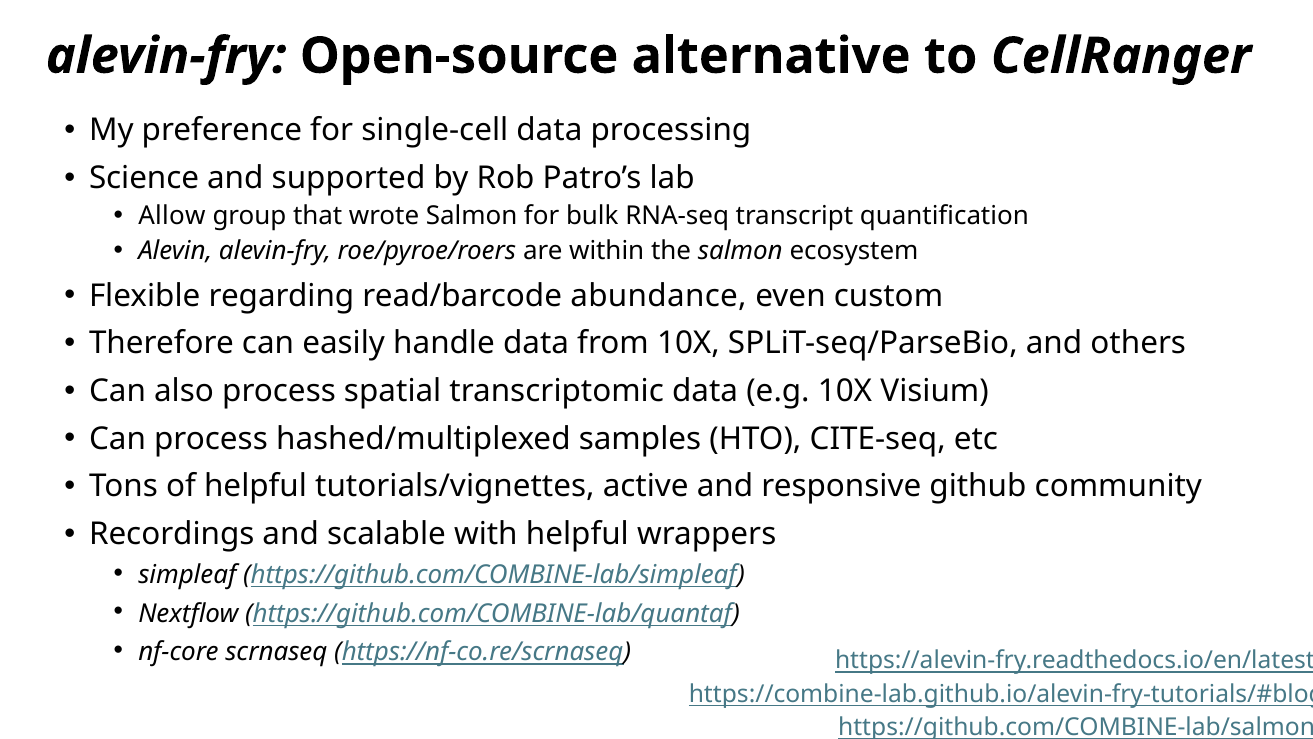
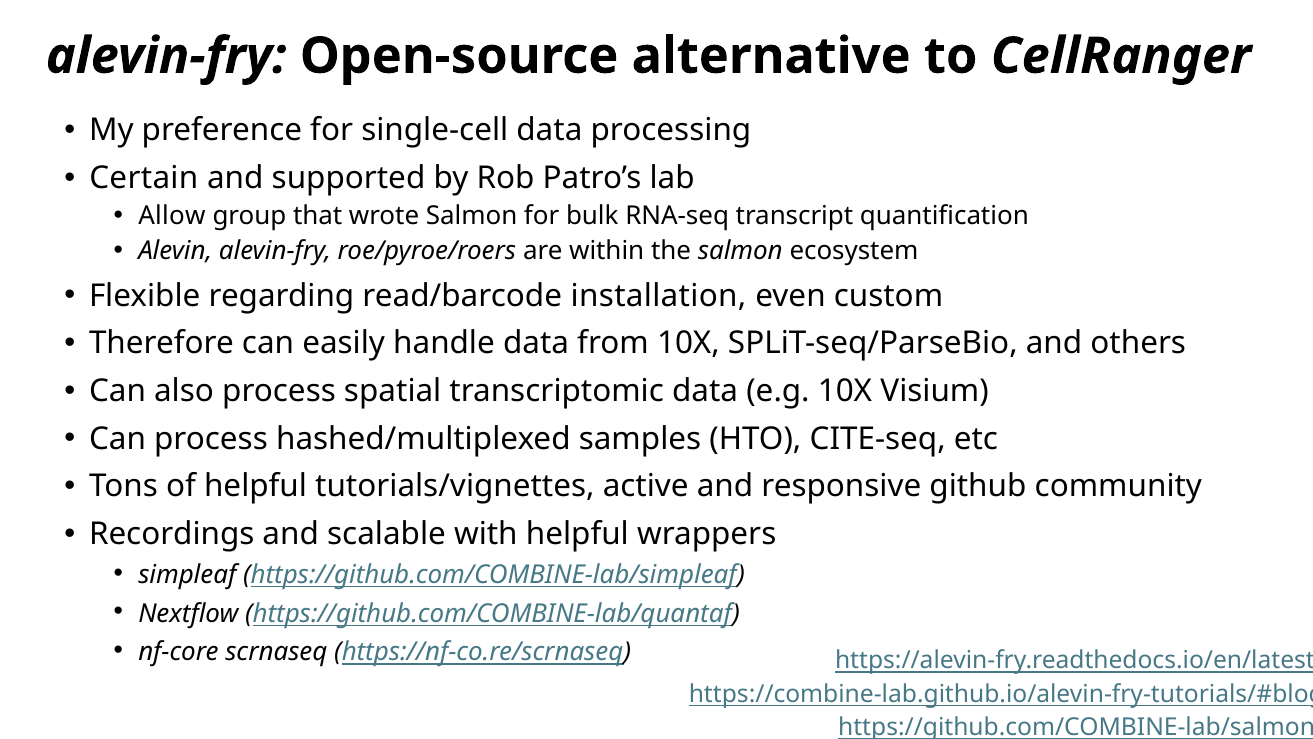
Science: Science -> Certain (144, 178)
abundance: abundance -> installation (659, 296)
